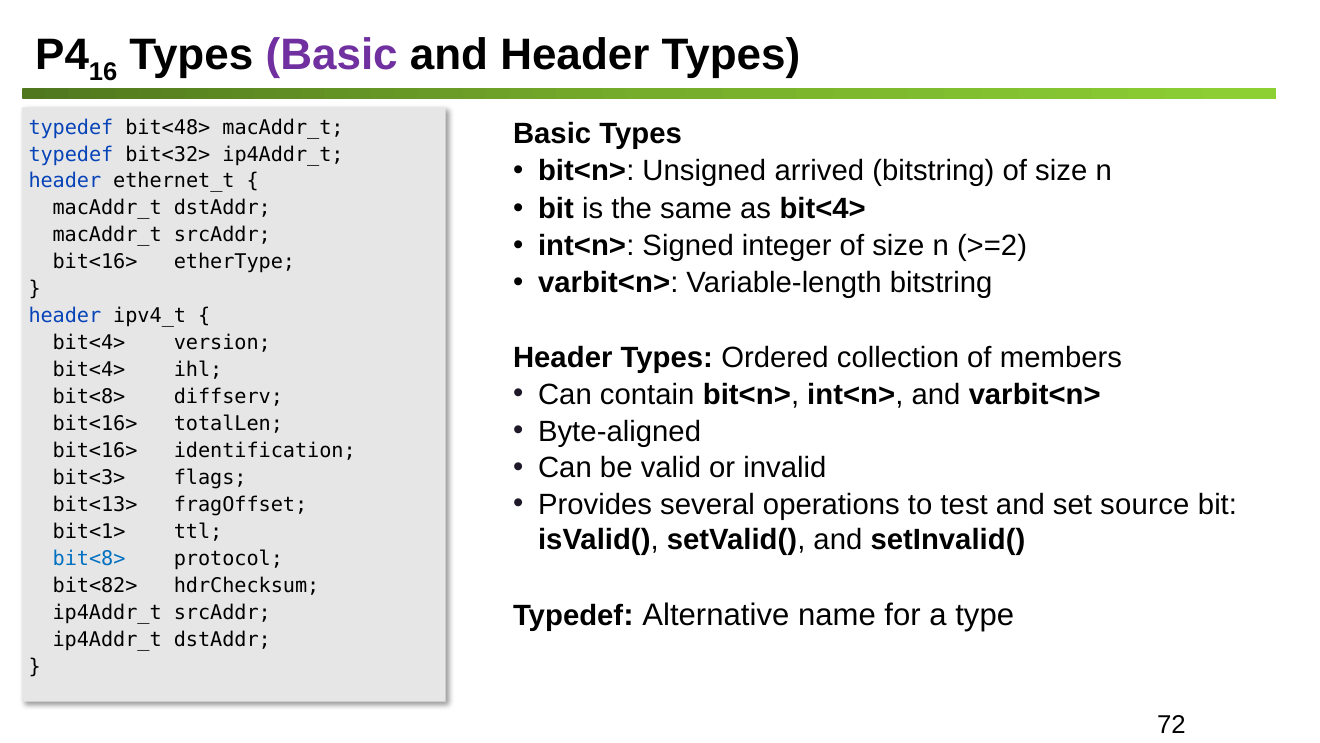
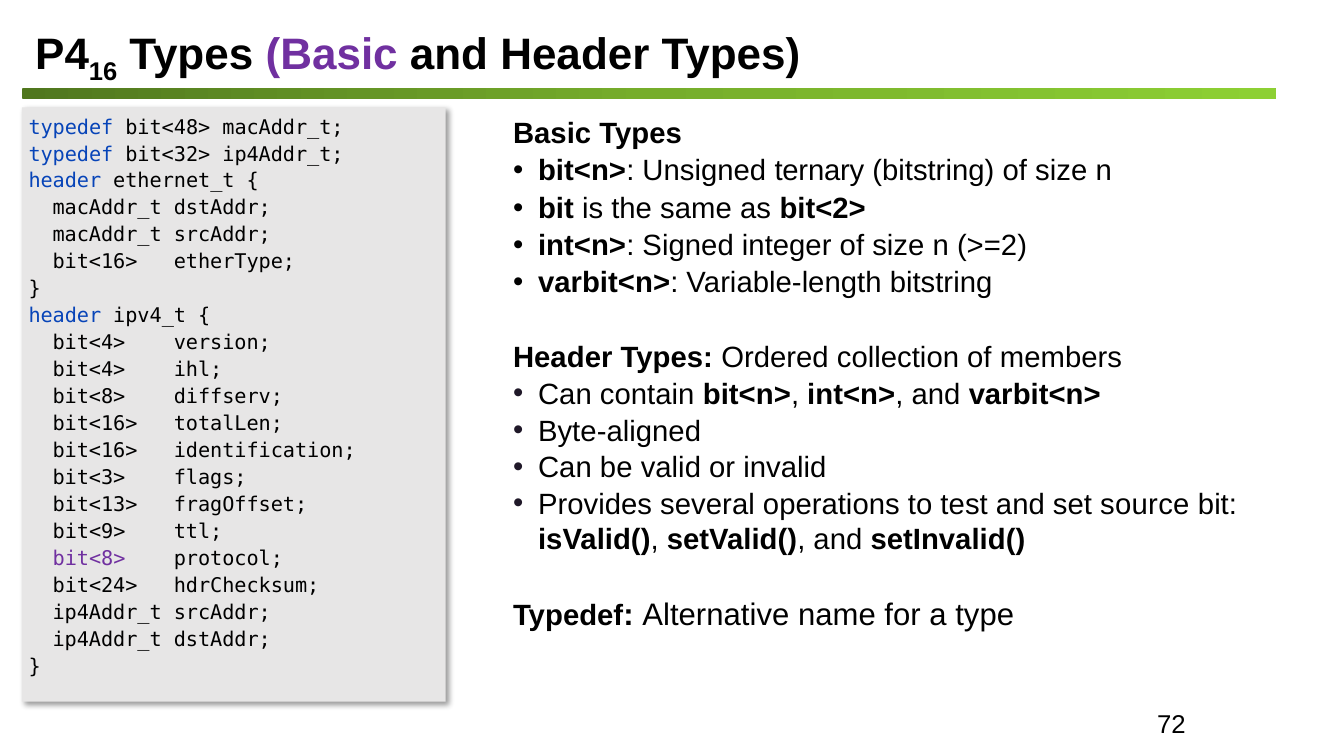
arrived: arrived -> ternary (819, 171)
as bit<4>: bit<4> -> bit<2> (823, 209)
bit<1>: bit<1> -> bit<9> (89, 531)
bit<8> colour: blue -> purple (89, 558)
bit<82>: bit<82> -> bit<24> (95, 585)
